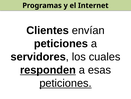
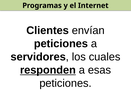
peticiones underline: present -> none (65, 83)
